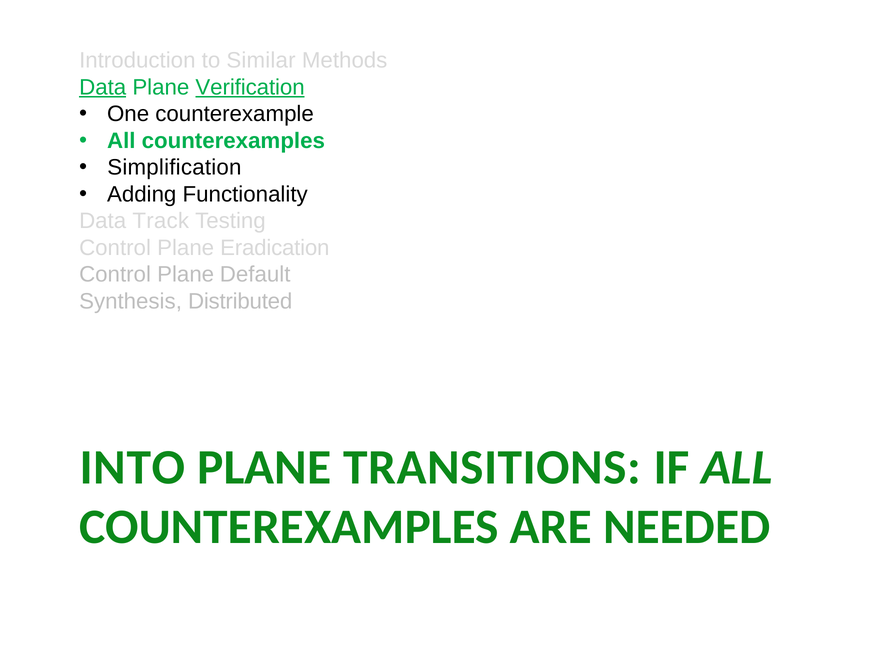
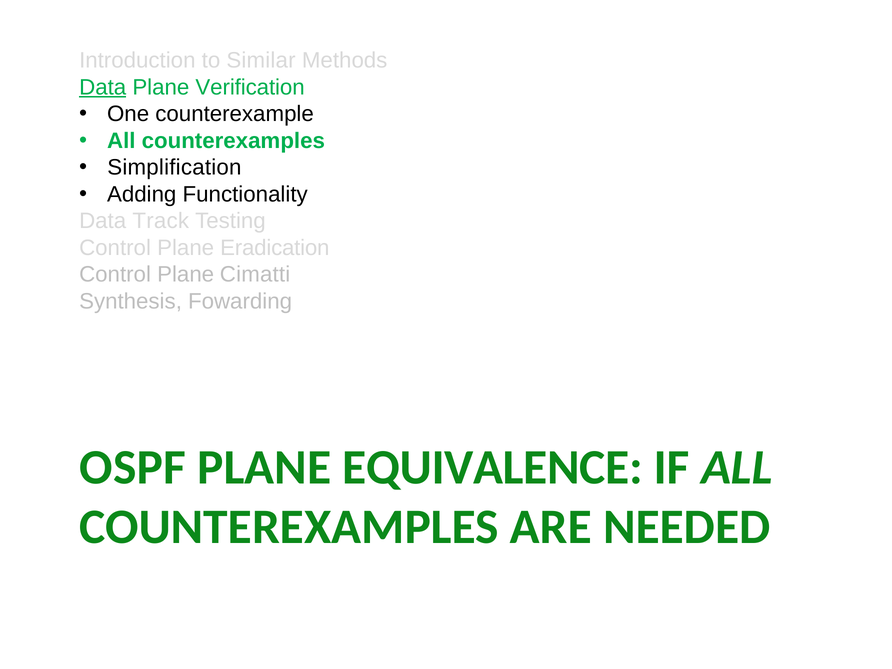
Verification underline: present -> none (250, 87)
Default: Default -> Cimatti (255, 275)
Distributed: Distributed -> Fowarding (240, 301)
INTO: INTO -> OSPF (133, 468)
TRANSITIONS: TRANSITIONS -> EQUIVALENCE (493, 468)
